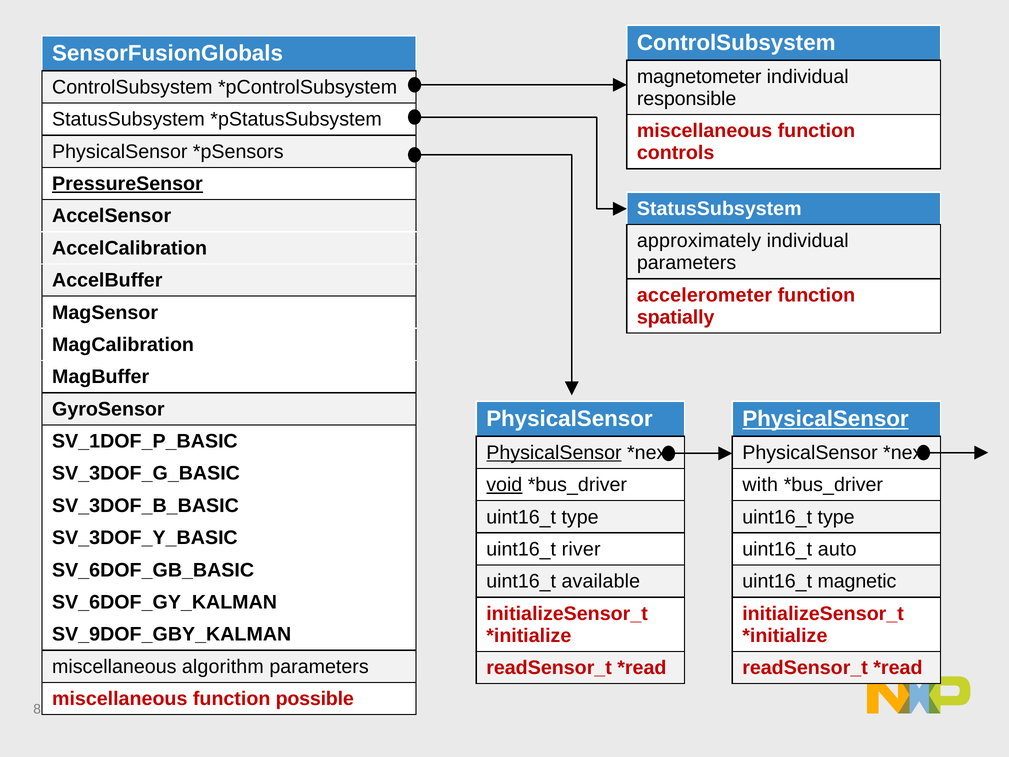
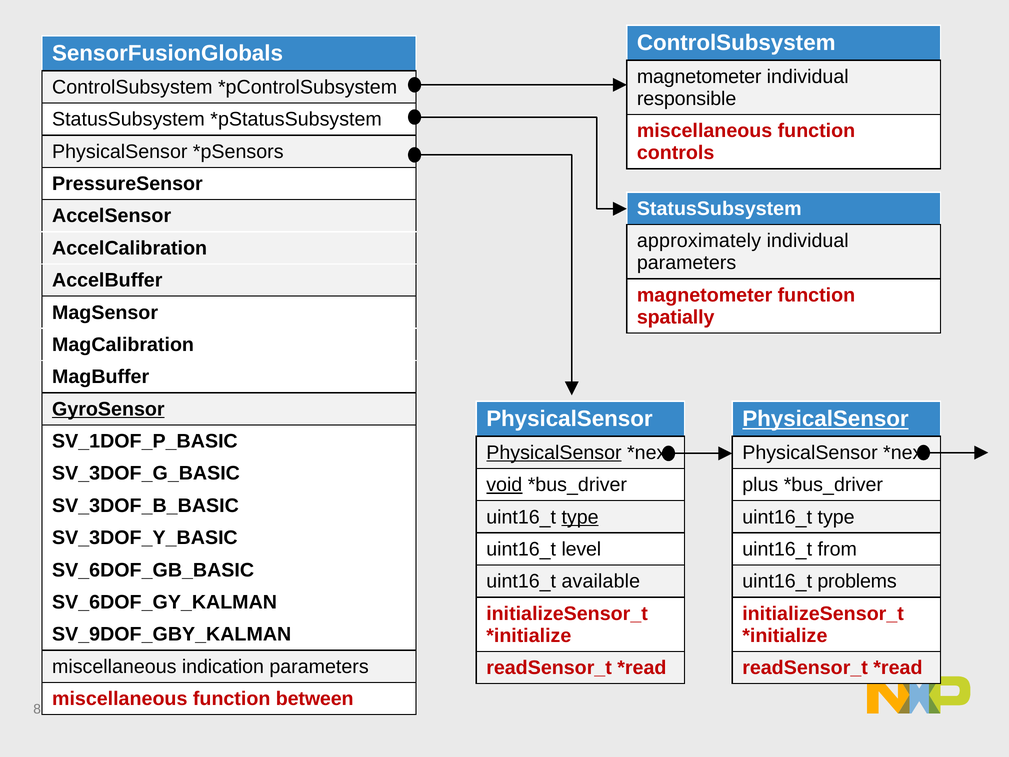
PressureSensor underline: present -> none (127, 184)
accelerometer: accelerometer -> magnetometer (705, 295)
GyroSensor underline: none -> present (108, 409)
with: with -> plus (760, 485)
type underline: none -> present (580, 517)
river: river -> level (581, 549)
auto: auto -> from (837, 549)
magnetic: magnetic -> problems (857, 581)
algorithm: algorithm -> indication (223, 666)
possible: possible -> between (315, 699)
